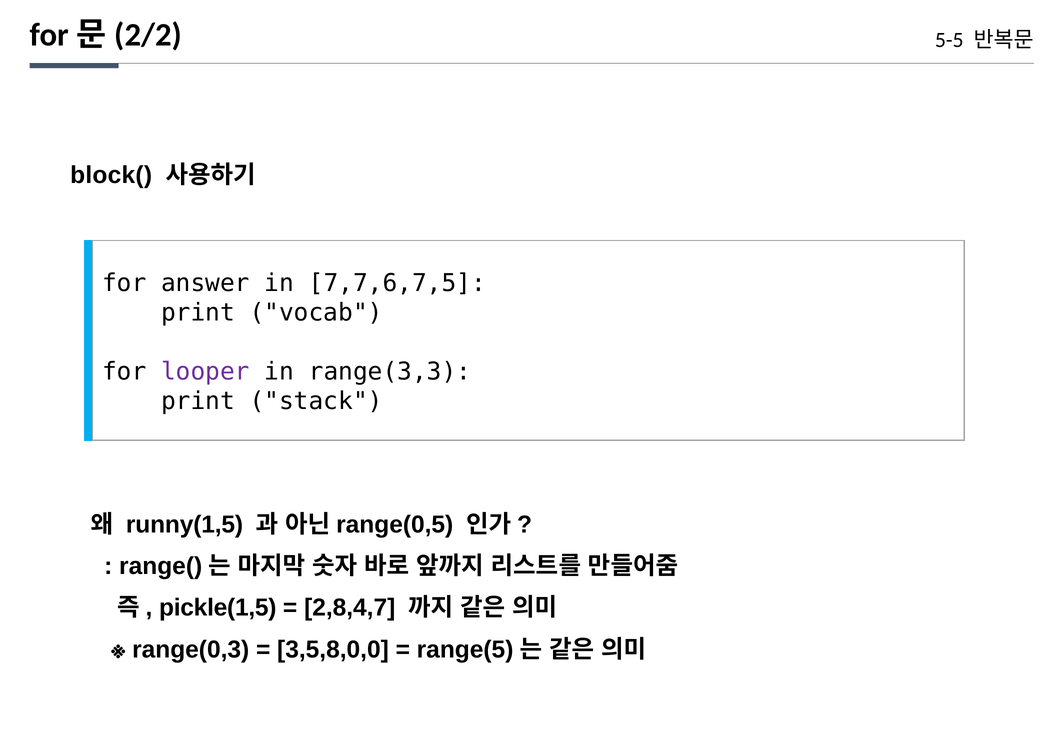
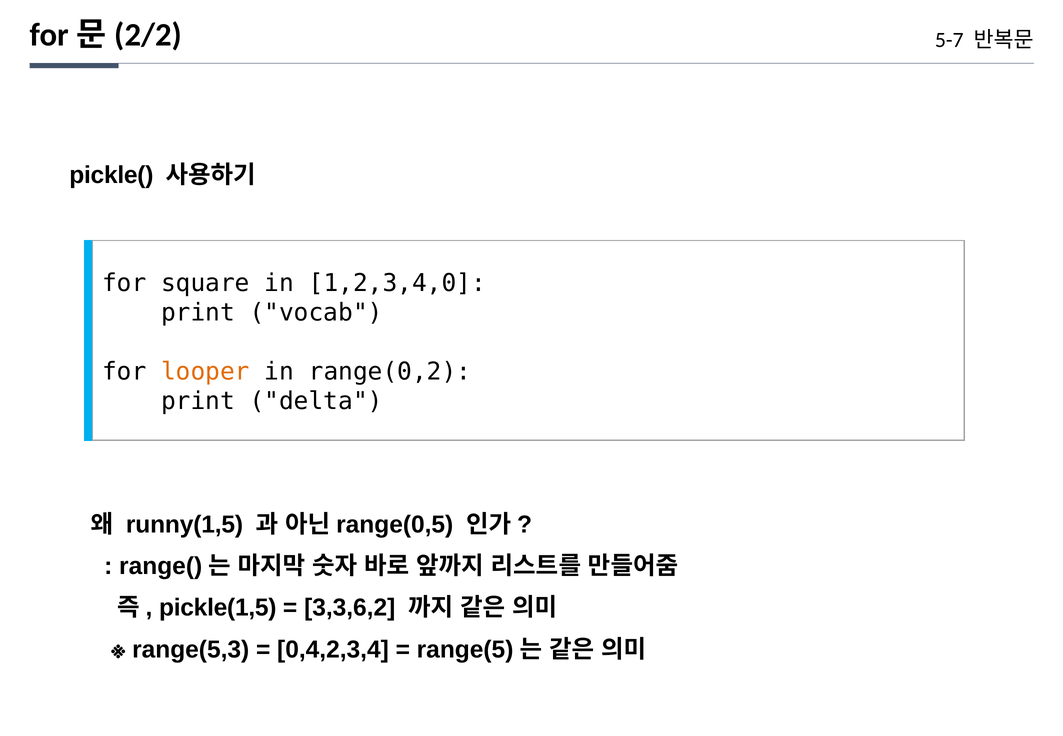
5-5: 5-5 -> 5-7 (949, 40)
block(: block( -> pickle( (111, 175)
answer: answer -> square (205, 283)
7,7,6,7,5: 7,7,6,7,5 -> 1,2,3,4,0 (397, 283)
looper colour: purple -> orange (205, 372)
range(3,3: range(3,3 -> range(0,2 (390, 372)
stack: stack -> delta (316, 401)
2,8,4,7: 2,8,4,7 -> 3,3,6,2 (350, 608)
range(0,3: range(0,3 -> range(5,3 (191, 650)
3,5,8,0,0: 3,5,8,0,0 -> 0,4,2,3,4 (333, 650)
